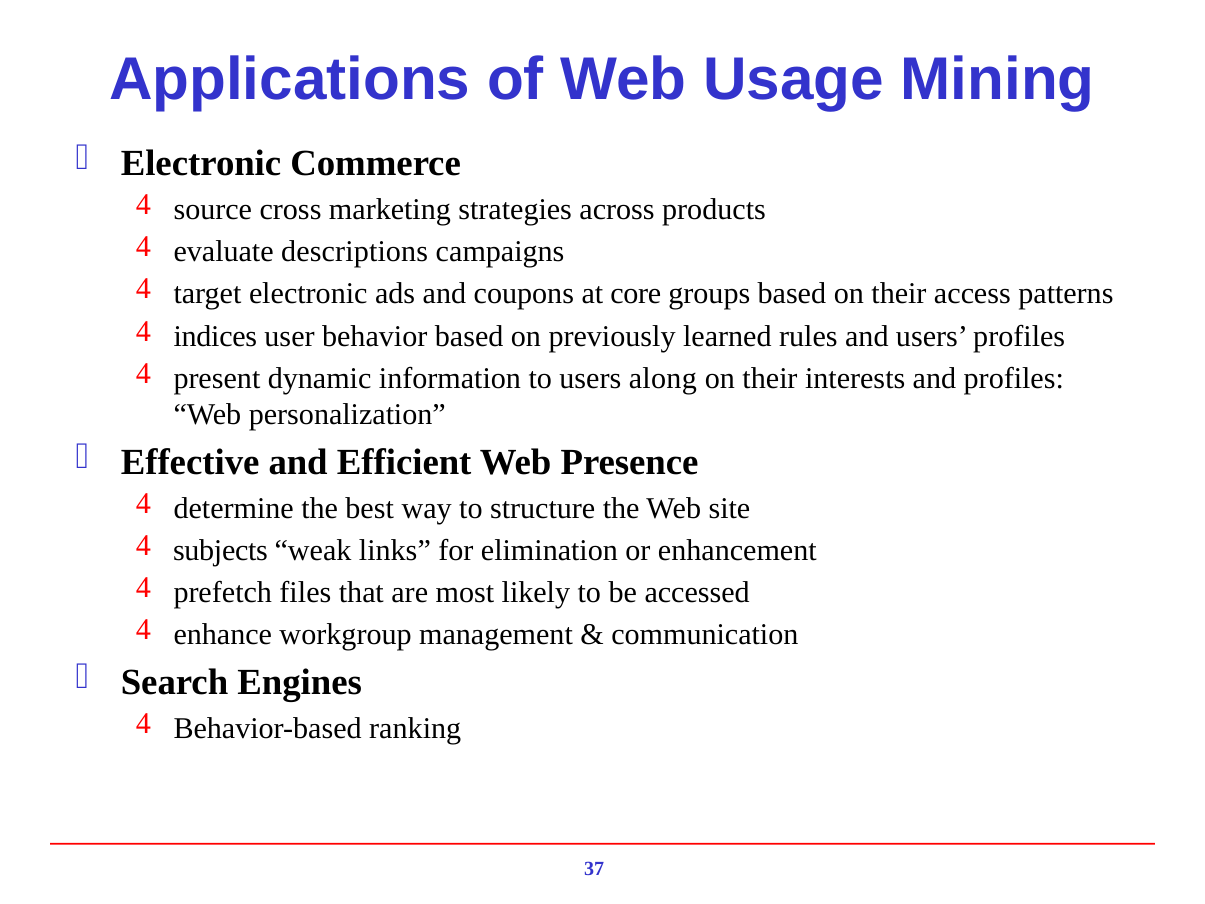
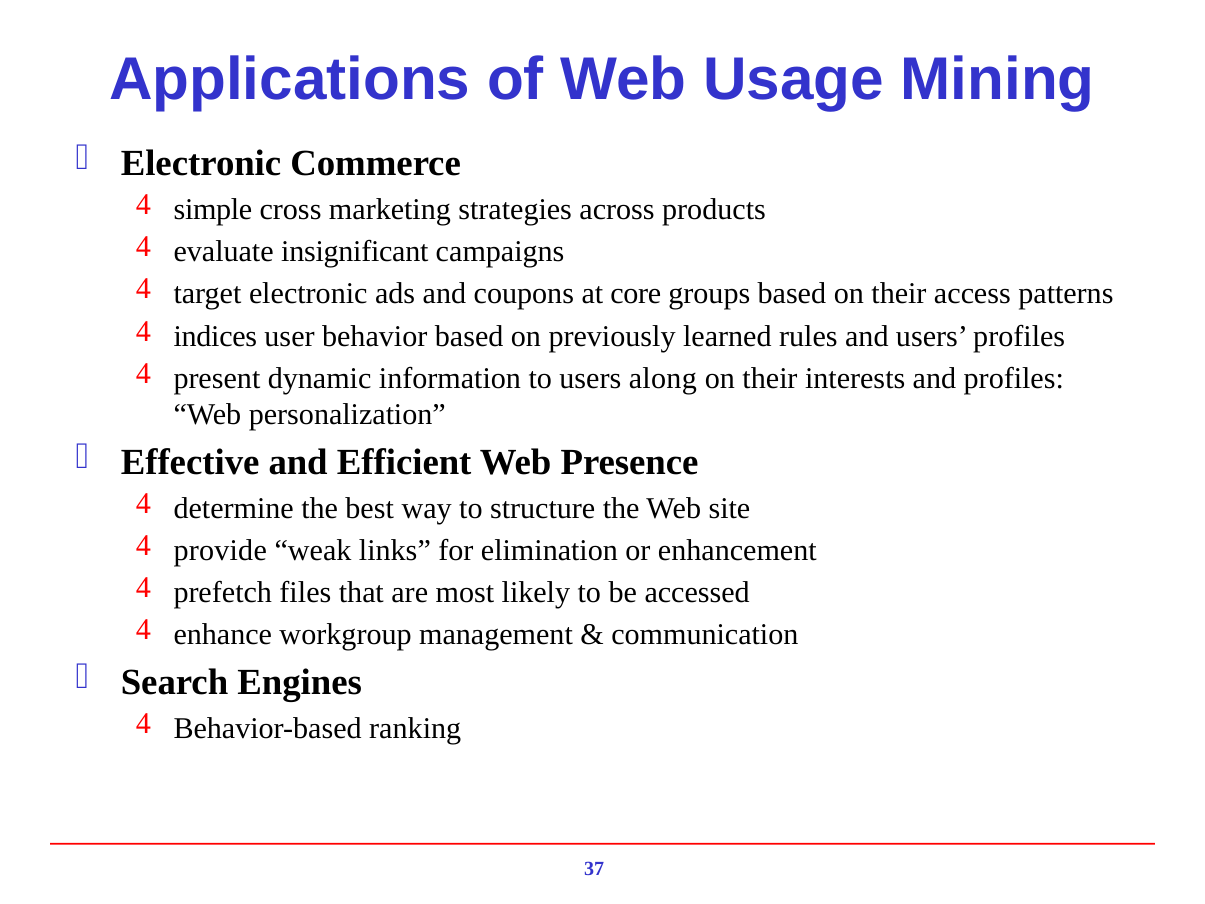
source: source -> simple (213, 209)
descriptions: descriptions -> insignificant (355, 252)
subjects: subjects -> provide (220, 550)
